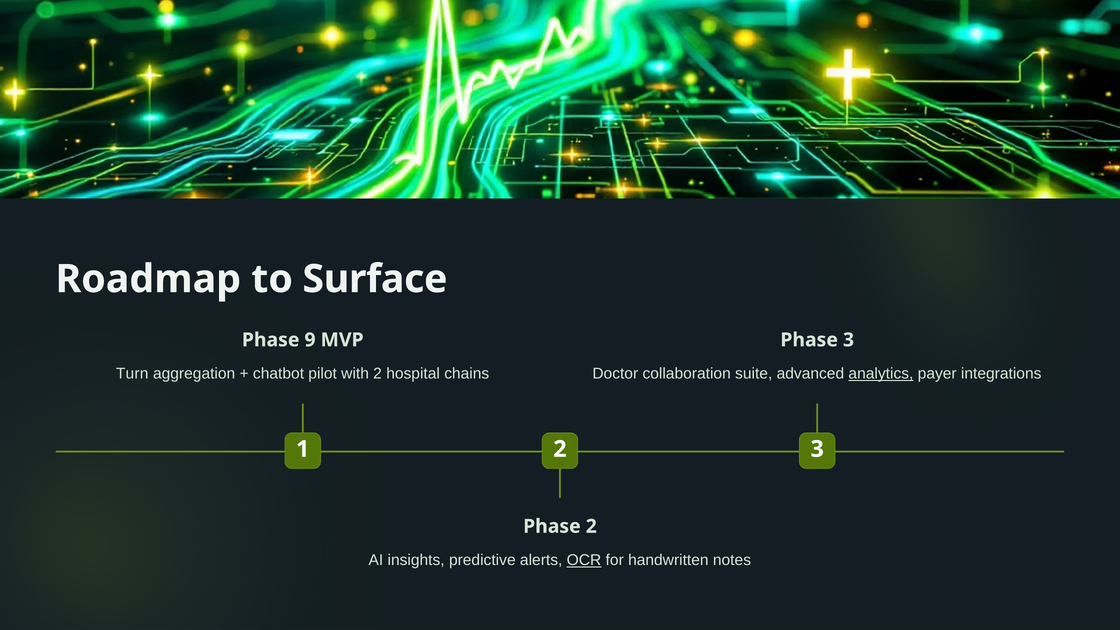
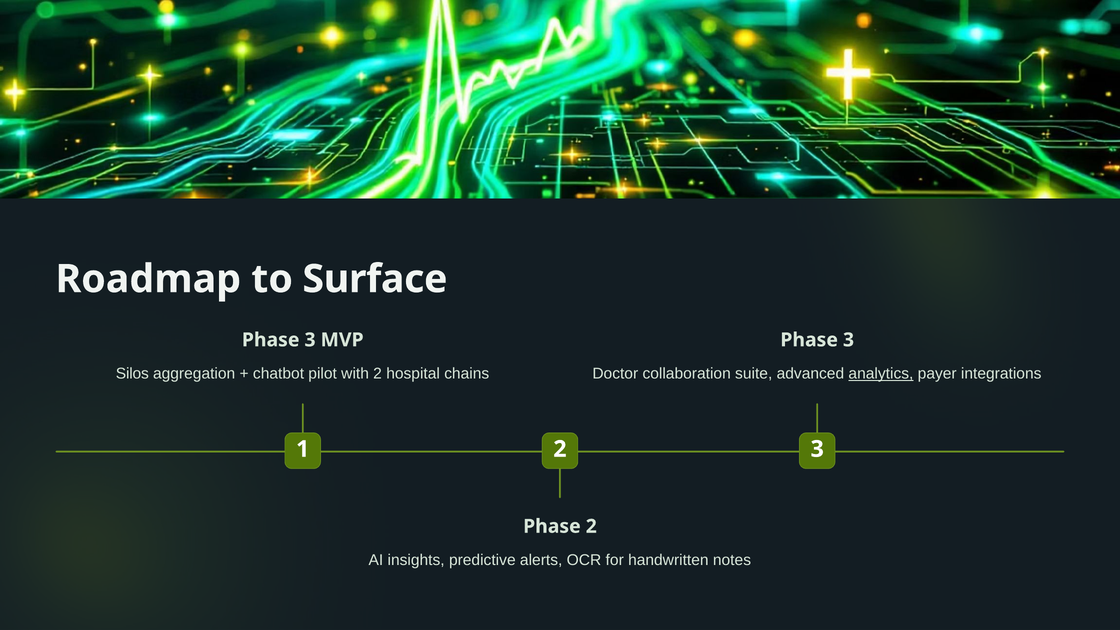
9: 9 -> 3 (310, 340)
Turn: Turn -> Silos (132, 374)
OCR underline: present -> none (584, 560)
